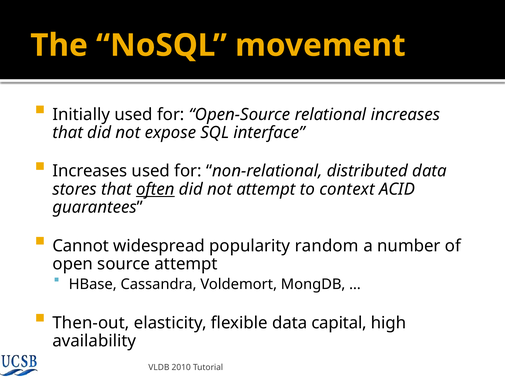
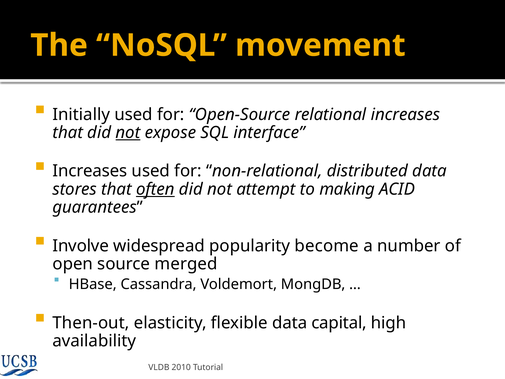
not underline: none -> present (128, 133)
context: context -> making (347, 189)
Cannot: Cannot -> Involve (81, 246)
random: random -> become (327, 246)
source attempt: attempt -> merged (186, 264)
